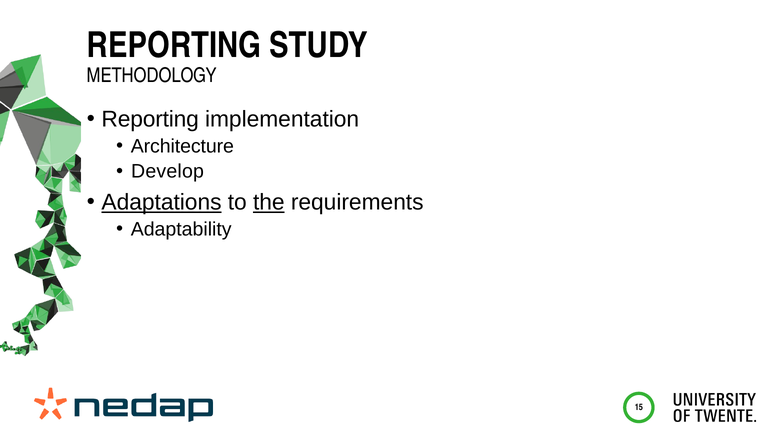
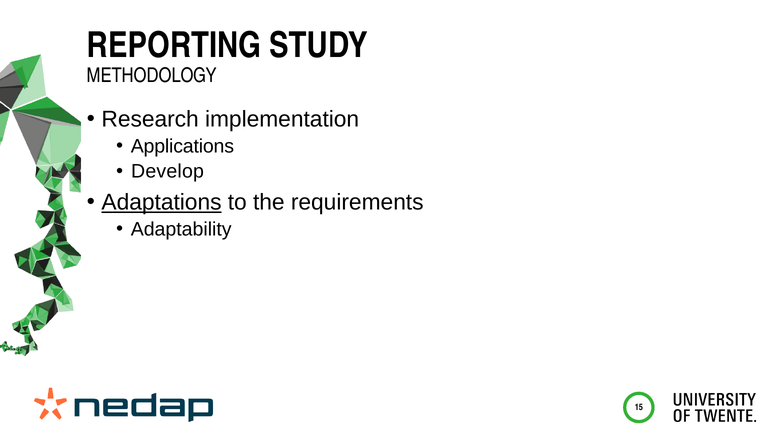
Reporting: Reporting -> Research (150, 119)
Architecture: Architecture -> Applications (182, 146)
the underline: present -> none (269, 202)
